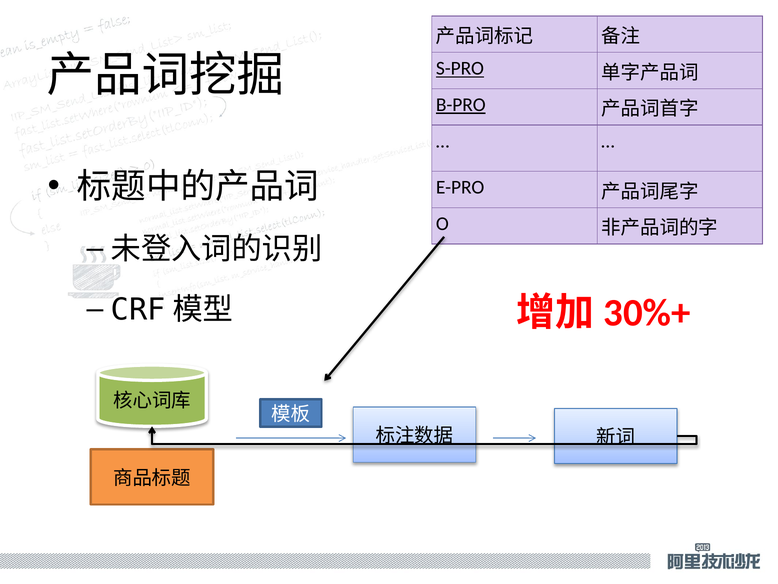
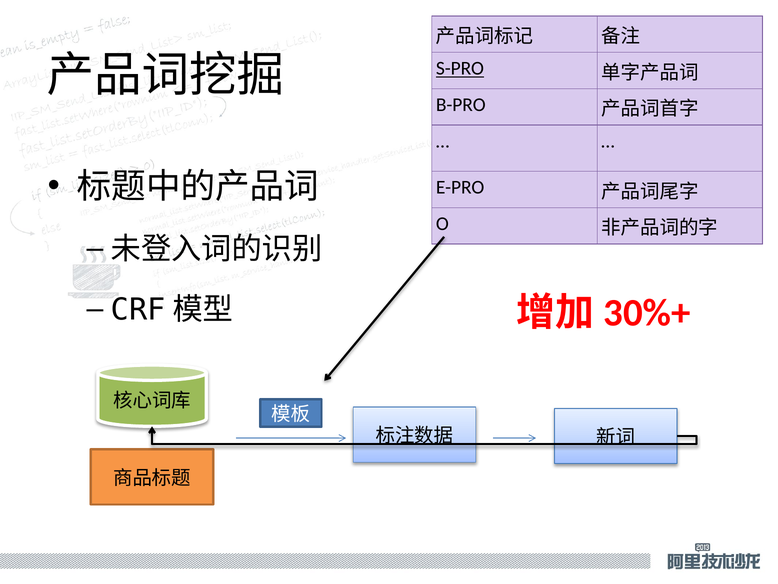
B-PRO underline: present -> none (461, 105)
